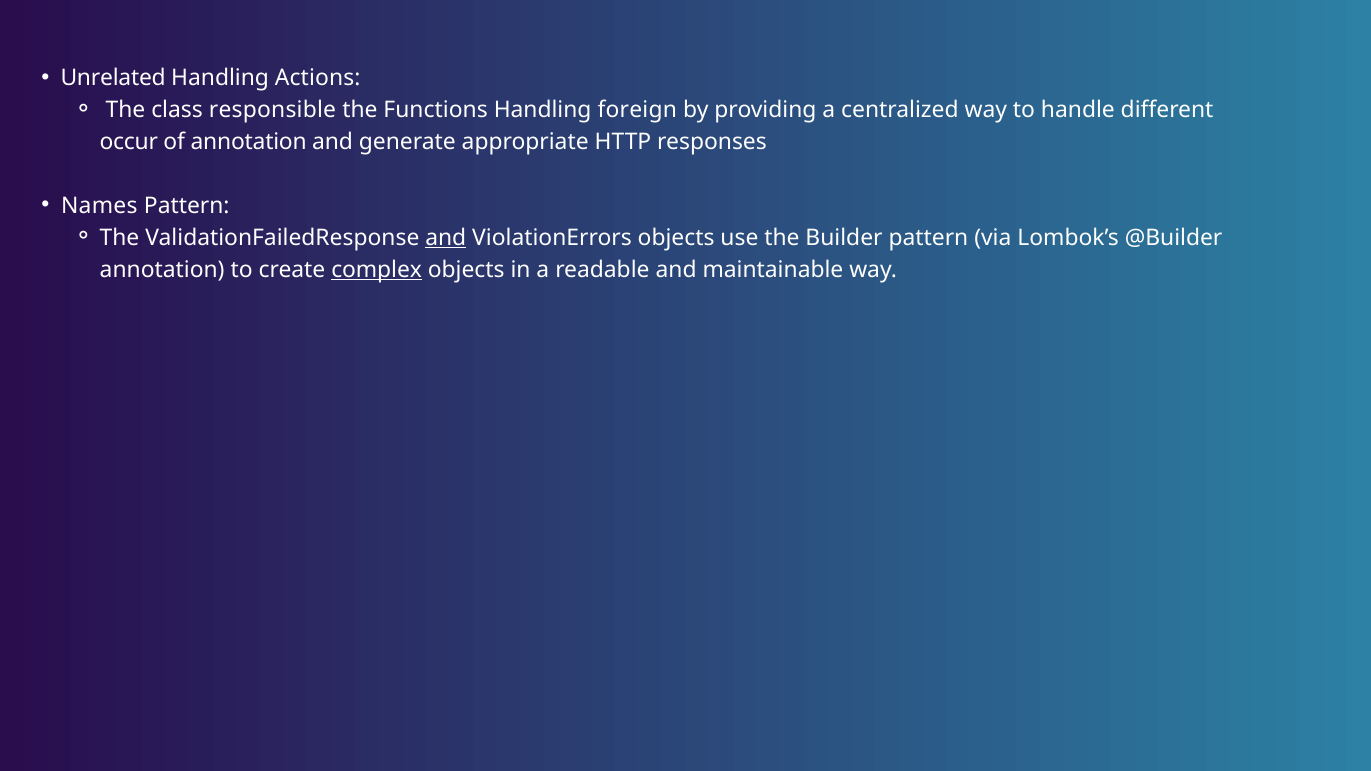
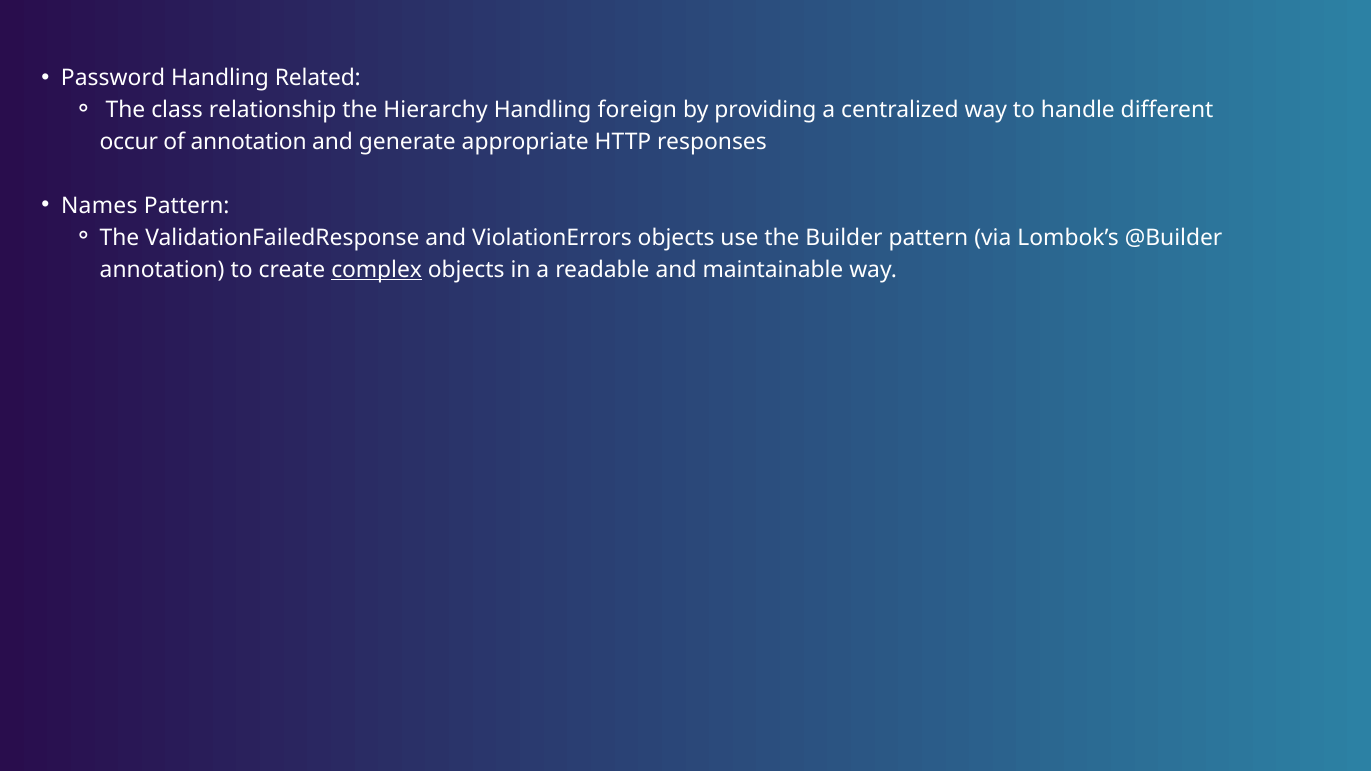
Unrelated: Unrelated -> Password (113, 78)
Actions: Actions -> Related (318, 78)
responsible: responsible -> relationship (273, 110)
Functions: Functions -> Hierarchy (436, 110)
and underline: present -> none (446, 238)
